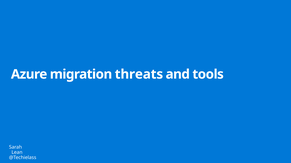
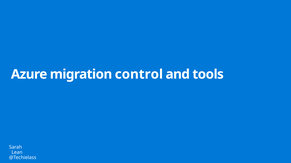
threats: threats -> control (139, 75)
